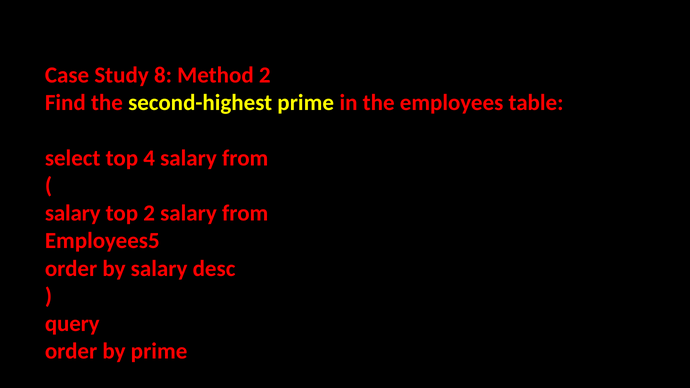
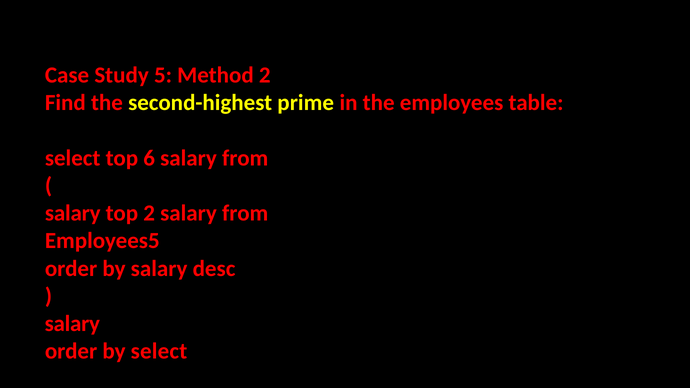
8: 8 -> 5 (163, 75)
4: 4 -> 6 (149, 158)
query: query -> salary (72, 324)
by prime: prime -> select (159, 351)
